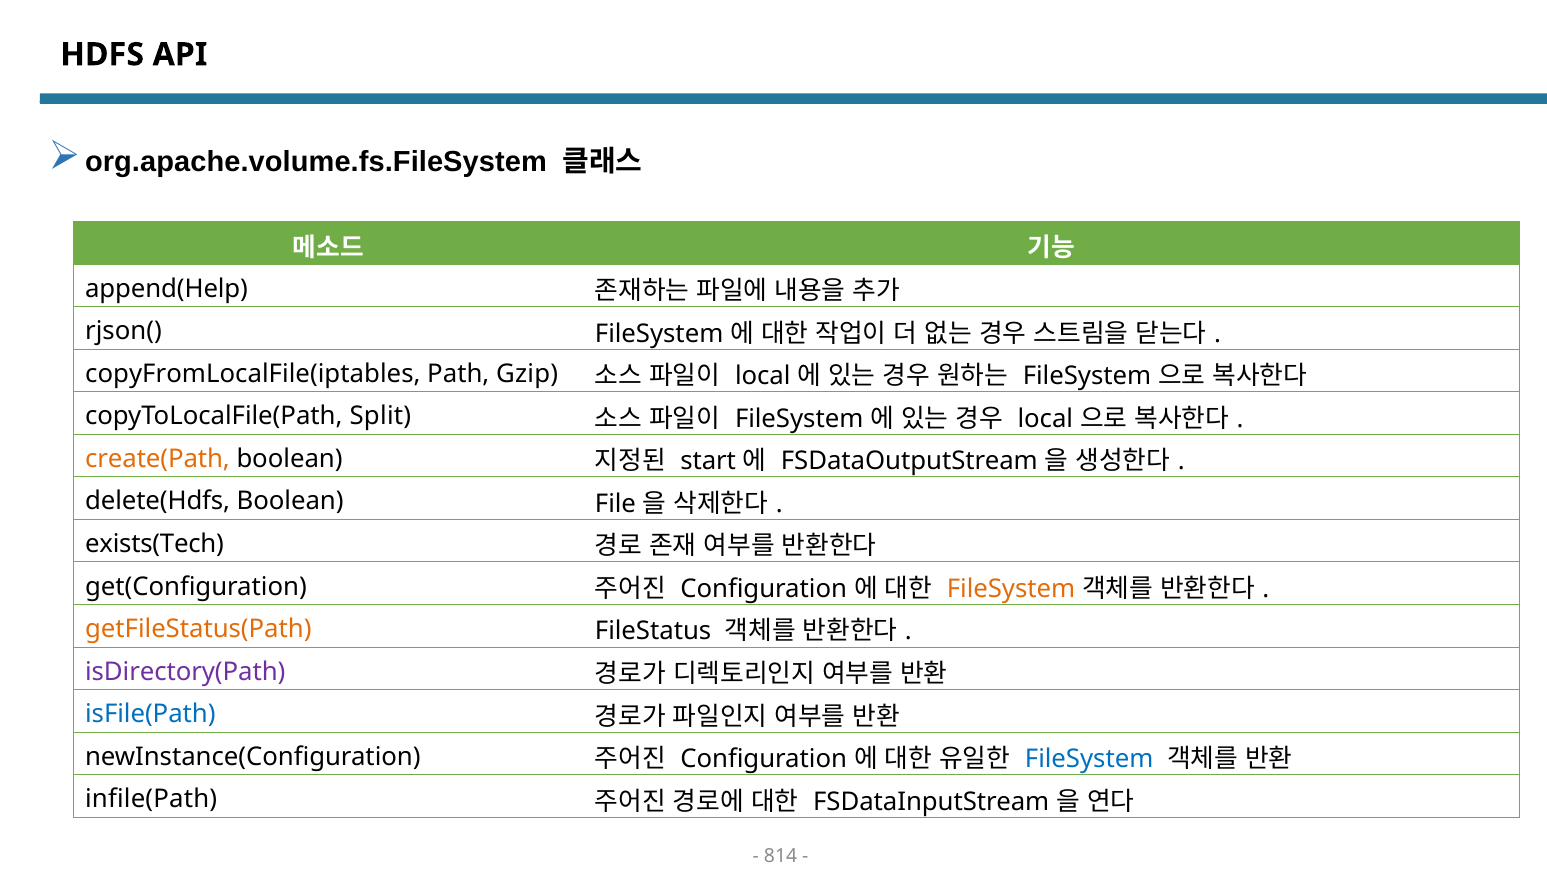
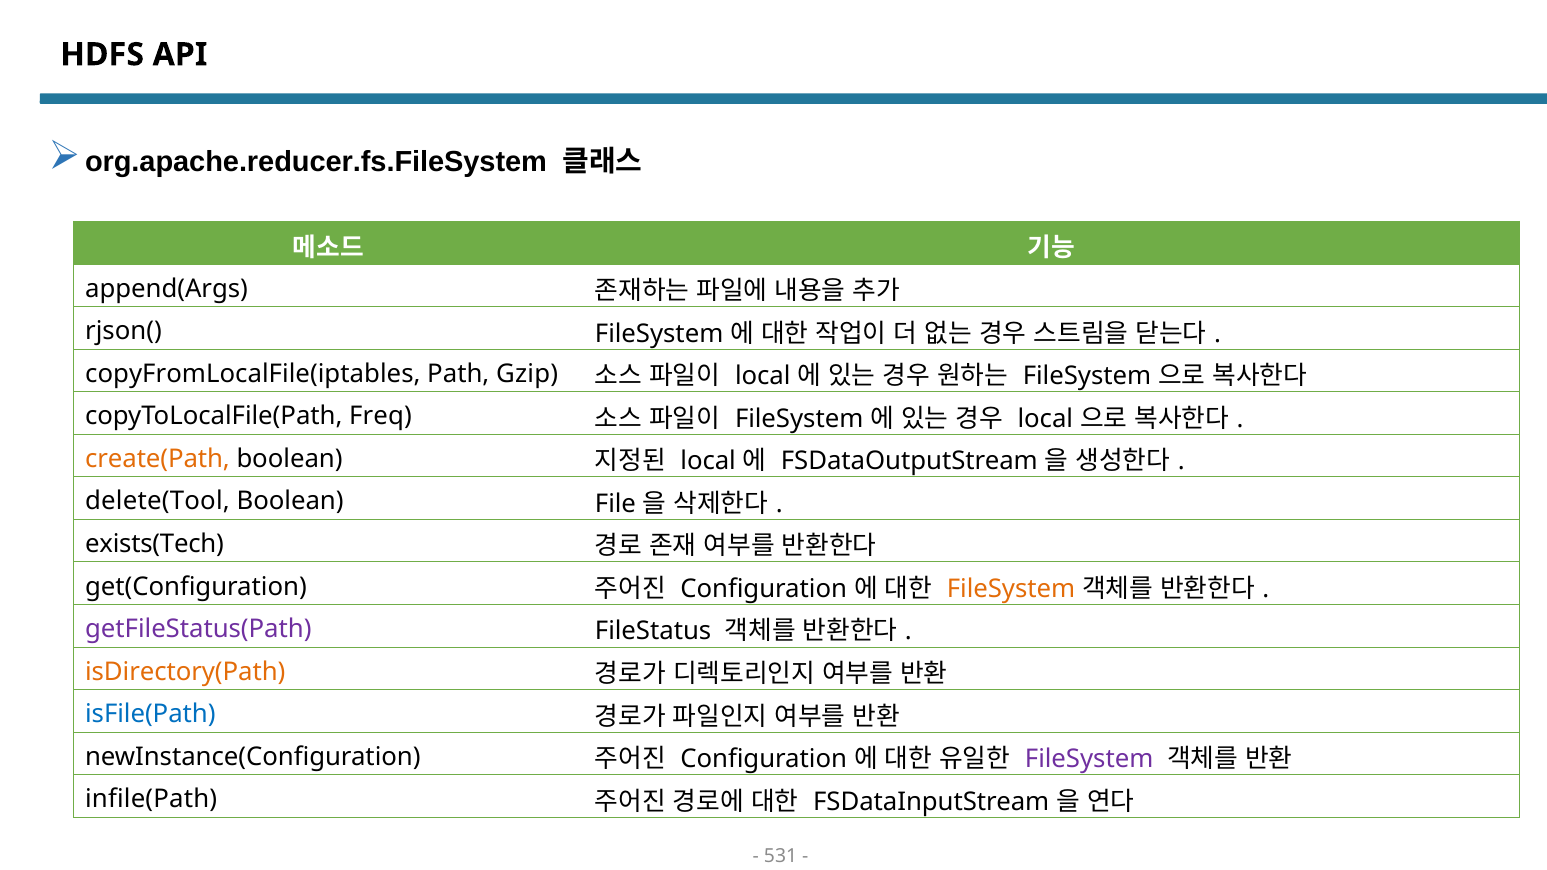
org.apache.volume.fs.FileSystem: org.apache.volume.fs.FileSystem -> org.apache.reducer.fs.FileSystem (316, 162)
append(Help: append(Help -> append(Args (166, 289)
Split: Split -> Freq (380, 416)
start: start -> local (708, 461)
delete(Hdfs: delete(Hdfs -> delete(Tool (157, 502)
getFileStatus(Path colour: orange -> purple (198, 629)
isDirectory(Path colour: purple -> orange (185, 672)
FileSystem colour: blue -> purple (1089, 759)
814: 814 -> 531 (781, 856)
